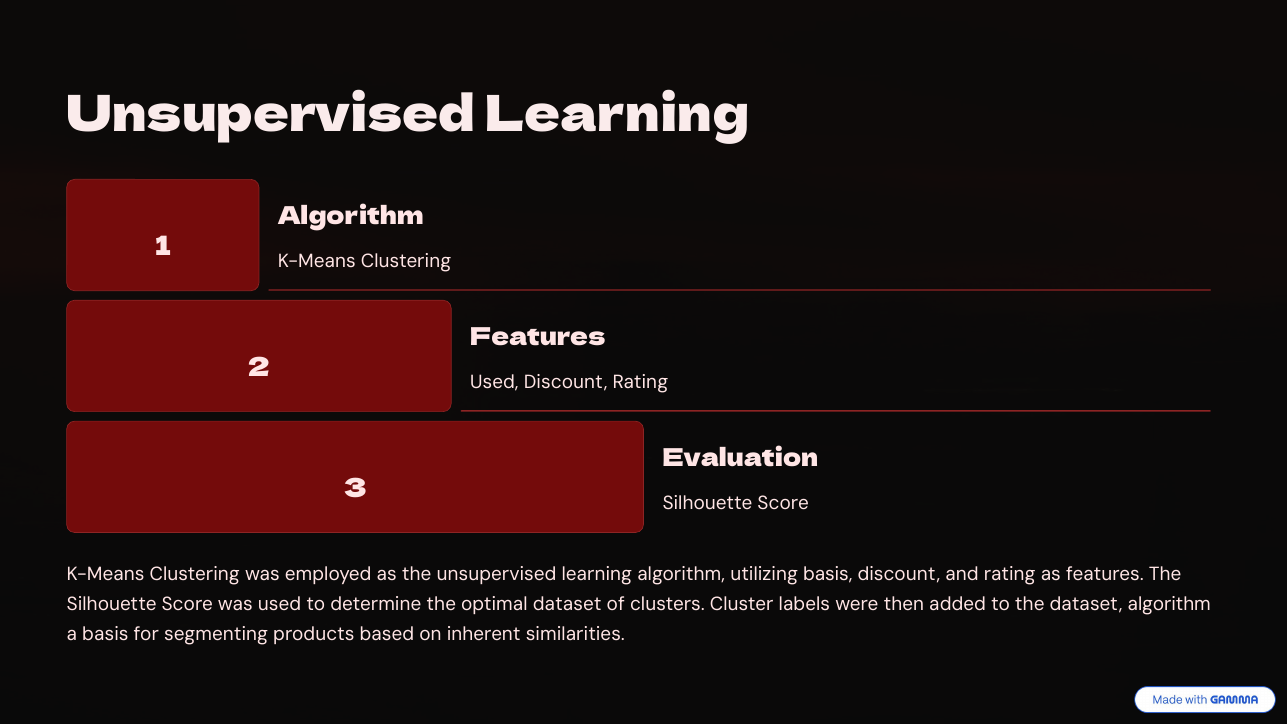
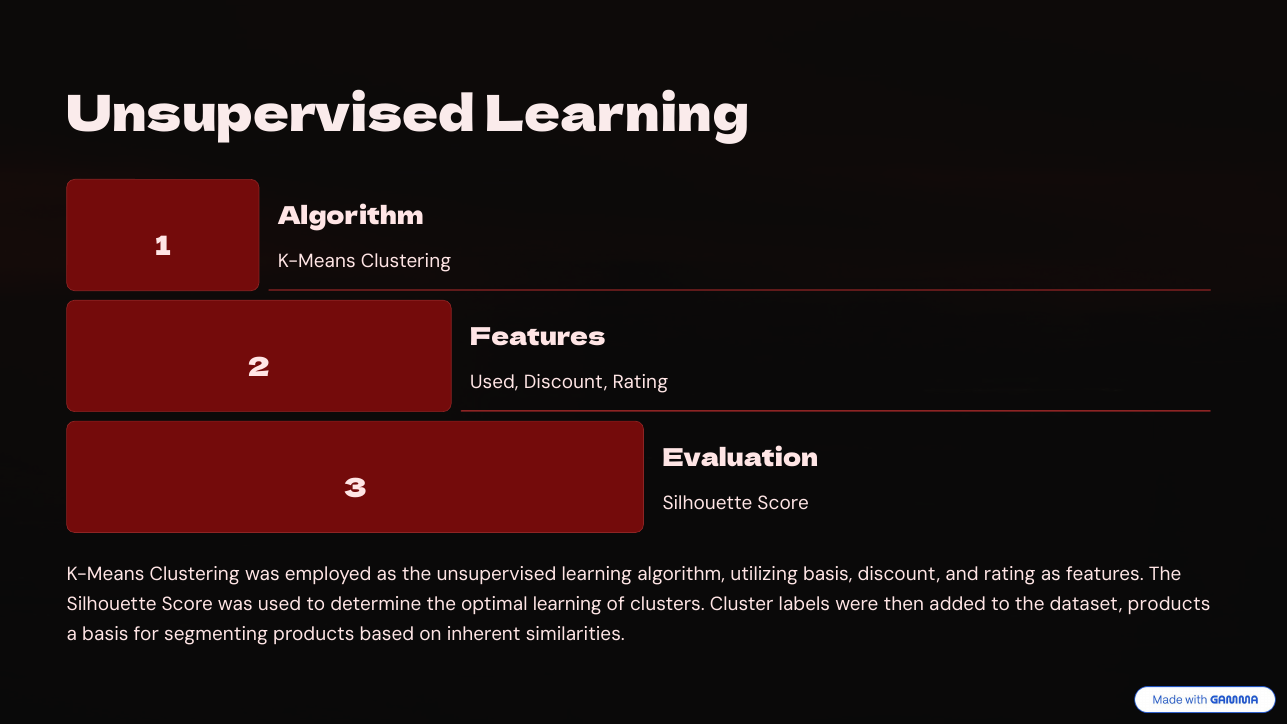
optimal dataset: dataset -> learning (567, 604)
dataset algorithm: algorithm -> products (1169, 604)
